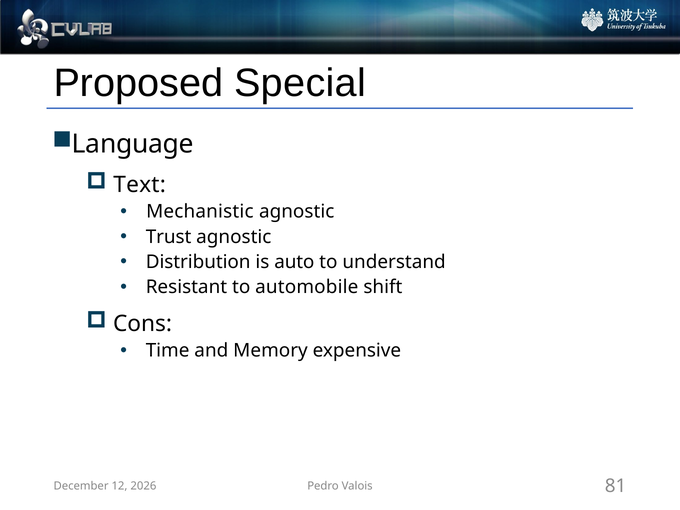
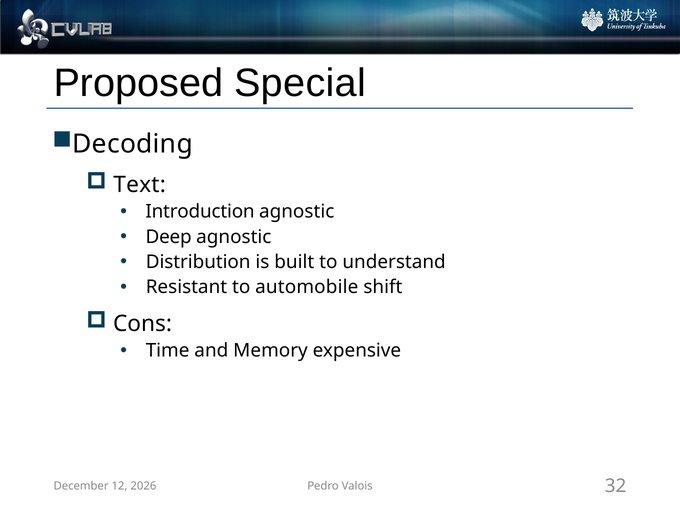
Language: Language -> Decoding (133, 144)
Mechanistic: Mechanistic -> Introduction (200, 212)
Trust: Trust -> Deep (169, 237)
auto: auto -> built (294, 262)
81: 81 -> 32 (616, 486)
